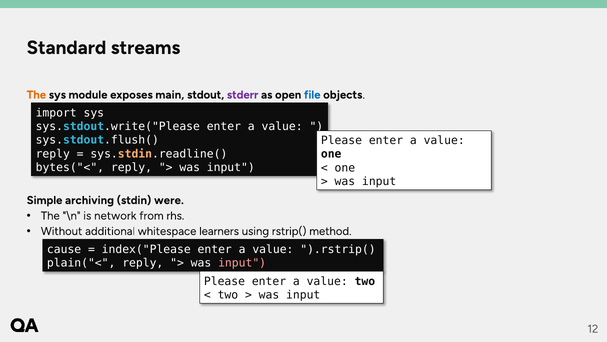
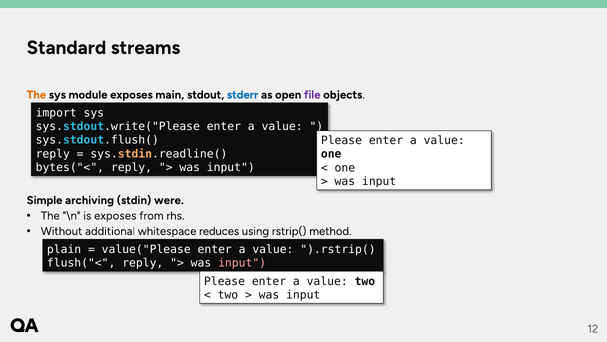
stderr colour: purple -> blue (243, 95)
file colour: blue -> purple (312, 95)
is network: network -> exposes (115, 215)
learners: learners -> reduces (219, 231)
cause: cause -> plain (64, 249)
index("Please: index("Please -> value("Please (146, 249)
plain("<: plain("< -> flush("< (81, 263)
